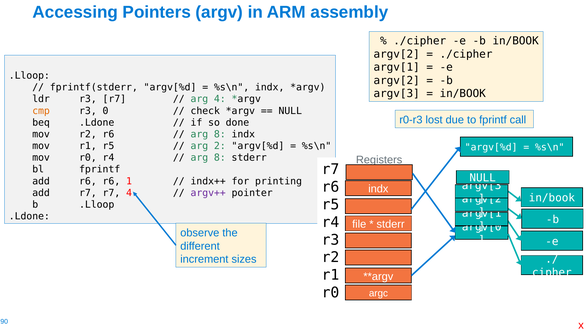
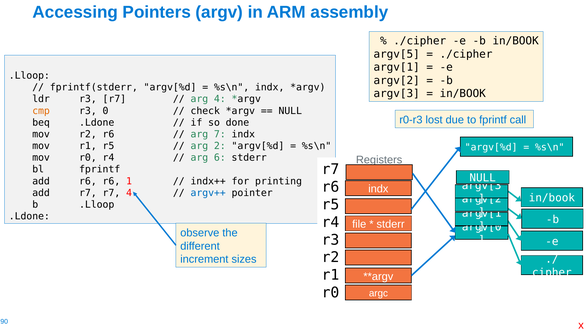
argv[2: argv[2 -> argv[5 (397, 54)
8: 8 -> 7 (220, 134)
8: 8 -> 6 (220, 158)
argv++ colour: purple -> blue (208, 193)
